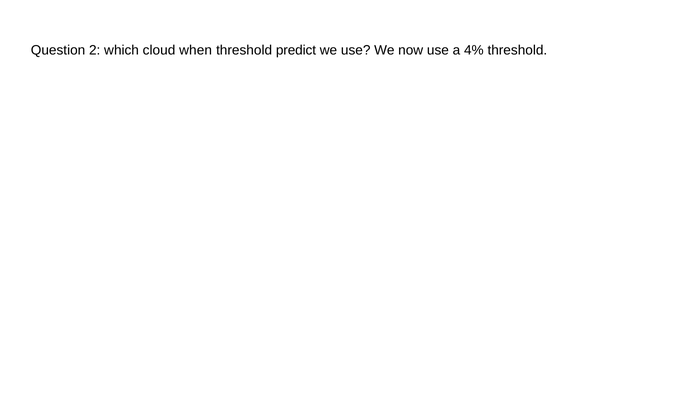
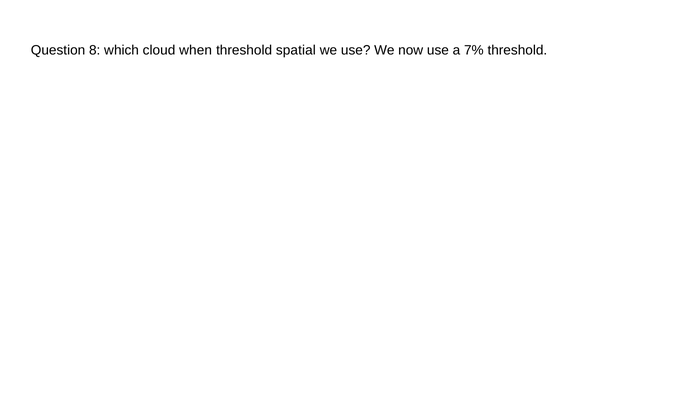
2: 2 -> 8 (95, 50)
predict: predict -> spatial (296, 50)
4%: 4% -> 7% (474, 50)
